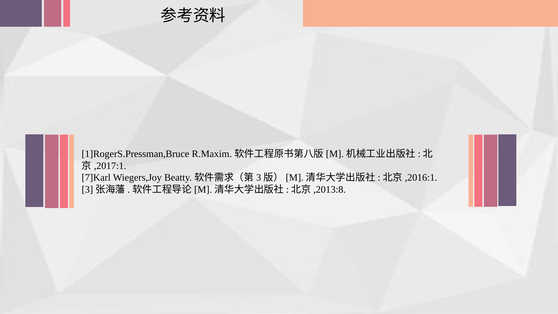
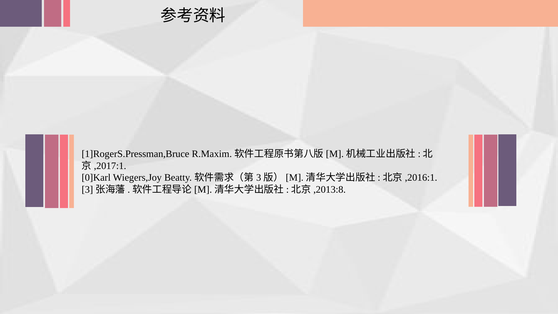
7]Karl: 7]Karl -> 0]Karl (96, 178)
